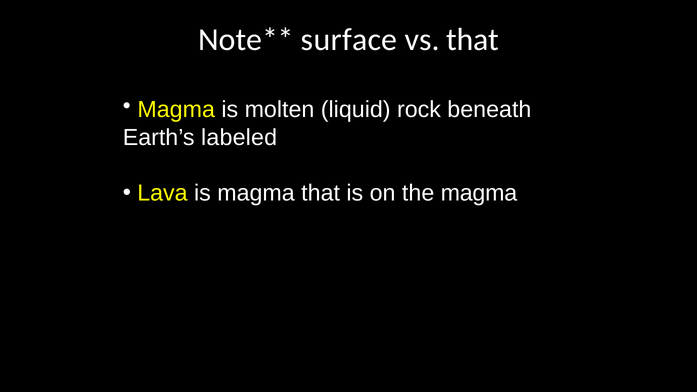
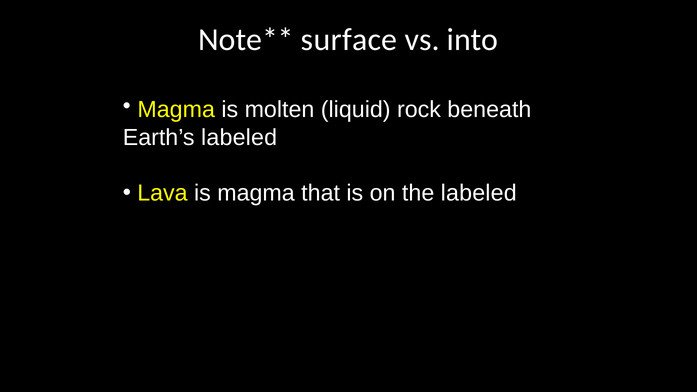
vs that: that -> into (473, 40)
the magma: magma -> labeled (479, 193)
